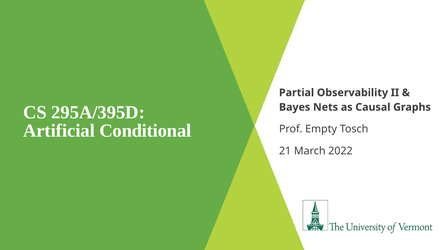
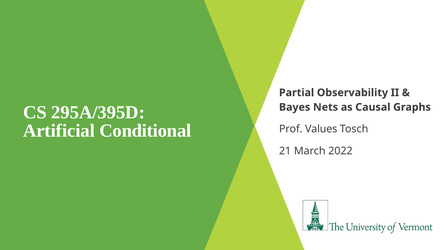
Empty: Empty -> Values (321, 129)
